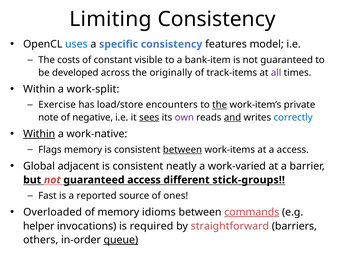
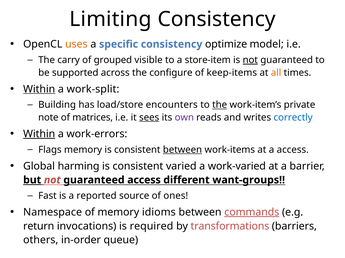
uses colour: blue -> orange (76, 44)
features: features -> optimize (226, 44)
costs: costs -> carry (69, 60)
constant: constant -> grouped (113, 60)
bank-item: bank-item -> store-item (208, 60)
not underline: none -> present (250, 60)
developed: developed -> supported (75, 73)
originally: originally -> configure (171, 73)
track-items: track-items -> keep-items (232, 73)
all colour: purple -> orange (276, 73)
Within underline: none -> present (39, 89)
Exercise: Exercise -> Building (57, 105)
negative: negative -> matrices (93, 118)
and underline: present -> none (233, 118)
work-native: work-native -> work-errors (97, 134)
adjacent: adjacent -> harming (79, 167)
neatly: neatly -> varied (181, 167)
but underline: none -> present (32, 180)
stick-groups: stick-groups -> want-groups (249, 180)
Overloaded: Overloaded -> Namespace (53, 213)
helper: helper -> return (39, 227)
straightforward: straightforward -> transformations (230, 227)
queue underline: present -> none (121, 241)
